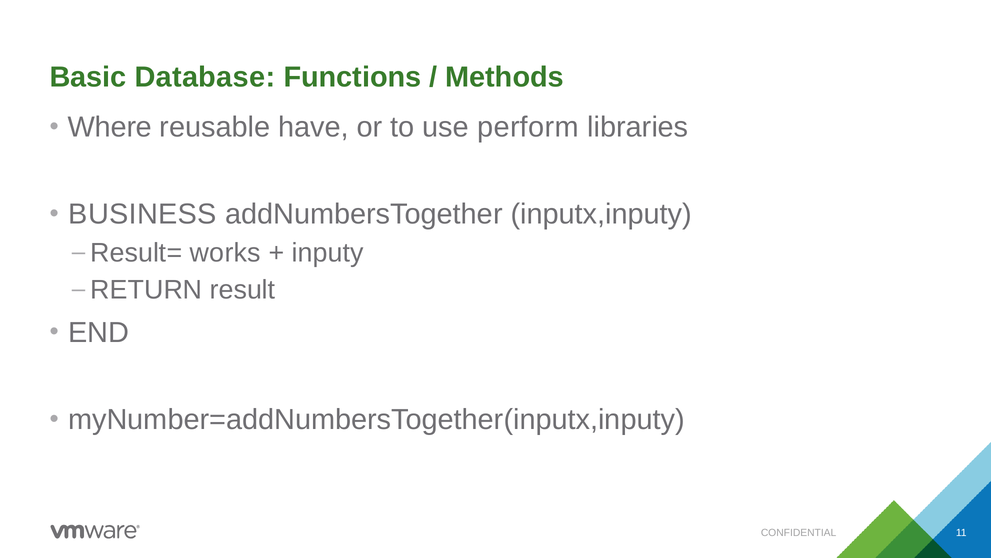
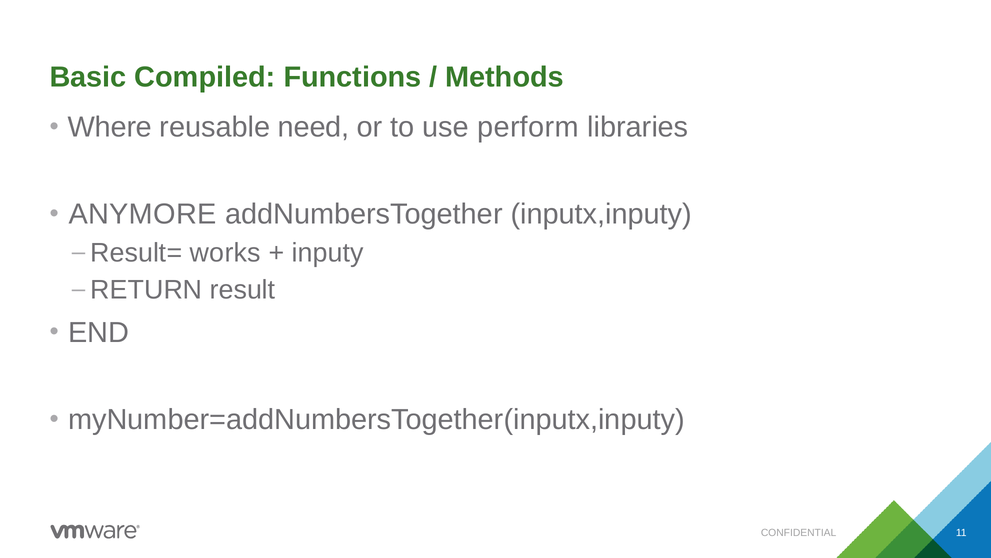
Database: Database -> Compiled (205, 77)
have: have -> need (314, 127)
BUSINESS: BUSINESS -> ANYMORE (143, 214)
